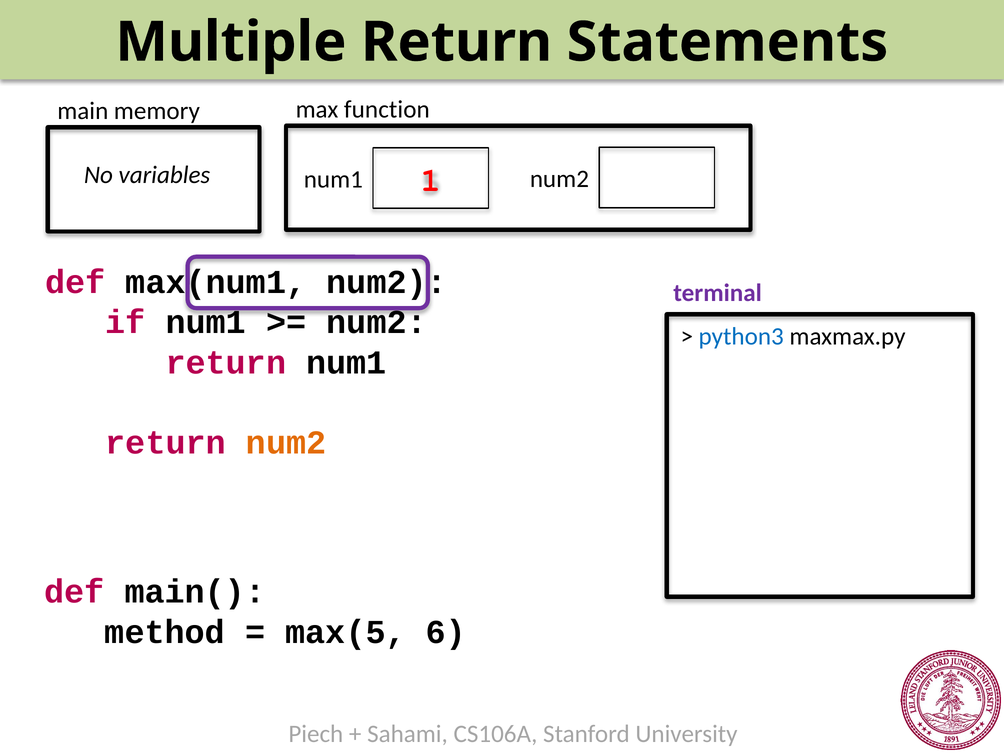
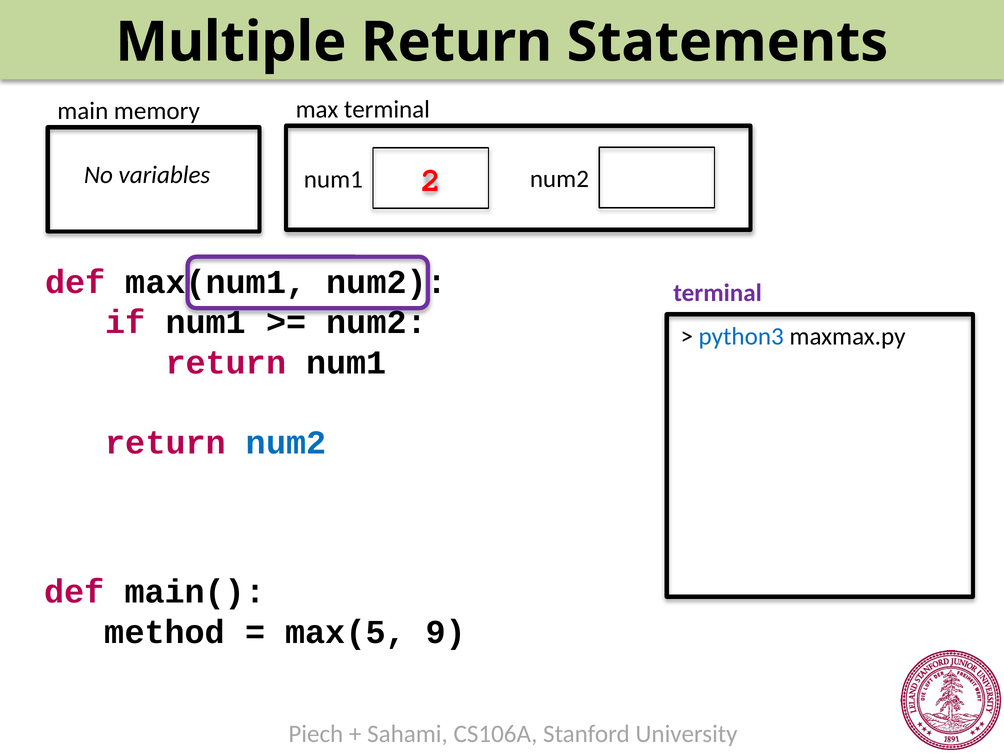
max function: function -> terminal (387, 109)
1: 1 -> 2 (431, 180)
num2 colour: orange -> blue (286, 443)
6: 6 -> 9 (446, 632)
